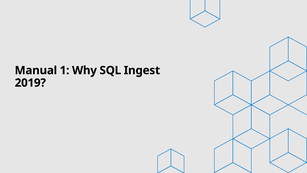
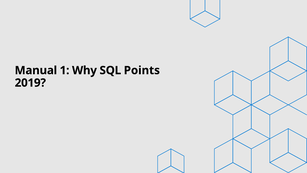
Ingest: Ingest -> Points (142, 70)
